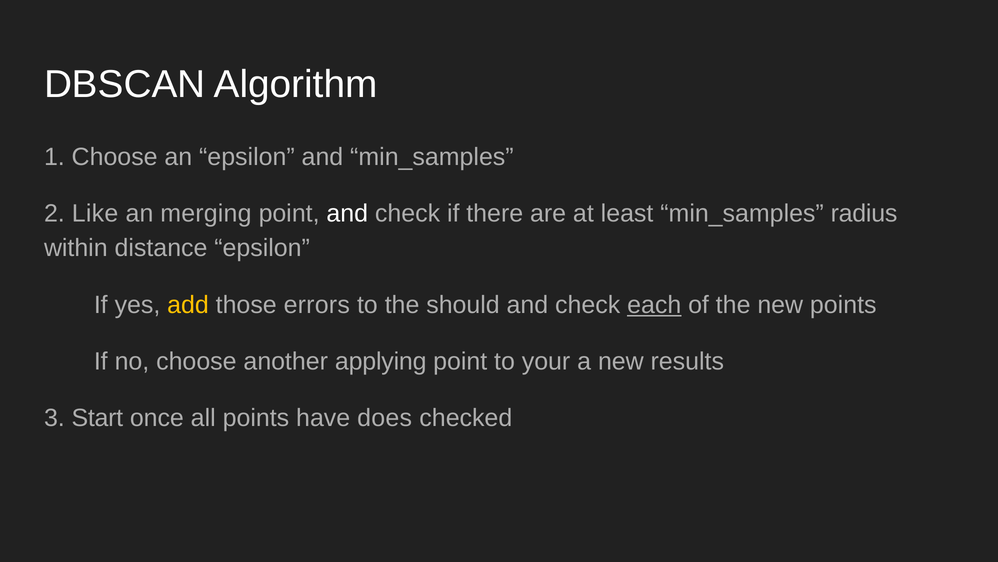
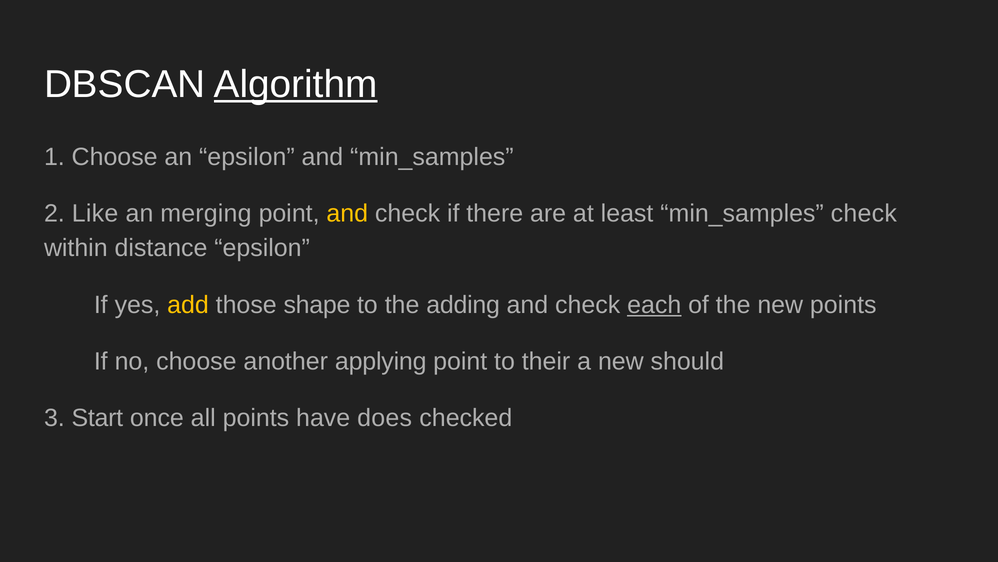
Algorithm underline: none -> present (296, 85)
and colour: white -> yellow (347, 214)
min_samples radius: radius -> check (864, 214)
errors: errors -> shape (317, 305)
should: should -> adding (463, 305)
your: your -> their (546, 361)
results: results -> should (687, 361)
